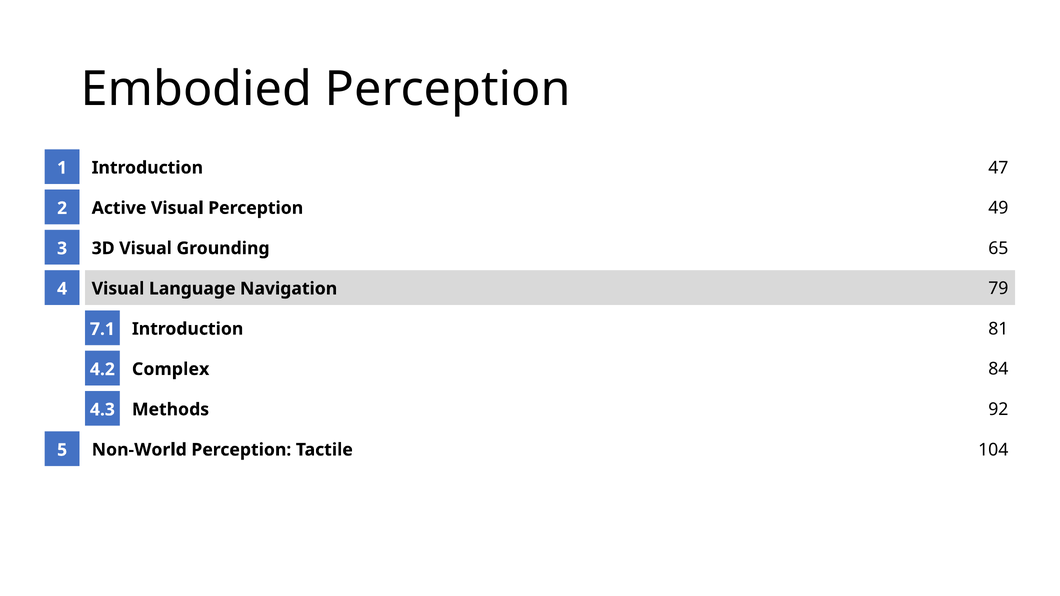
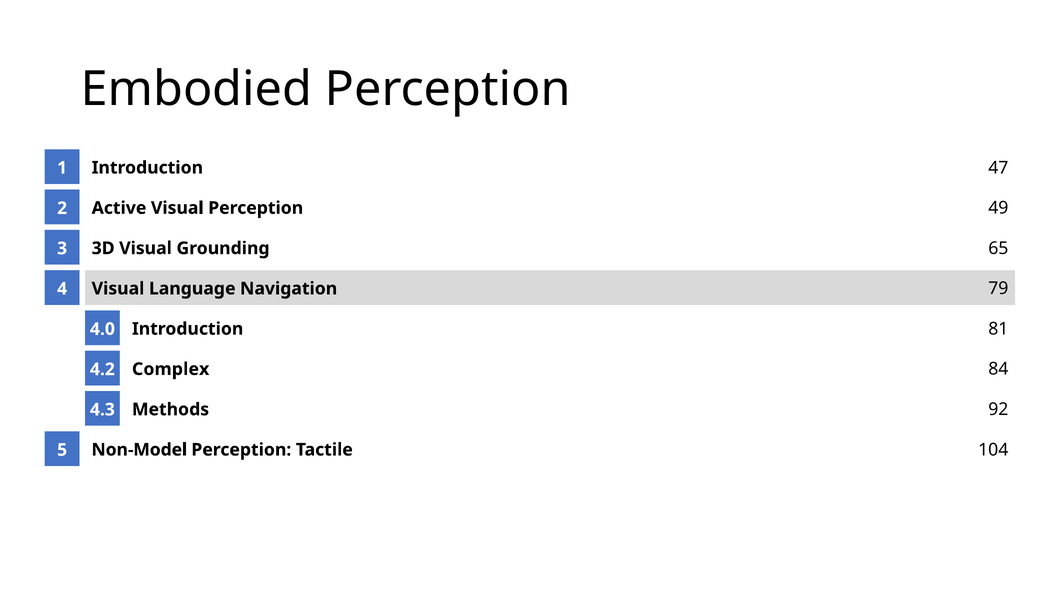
7.1: 7.1 -> 4.0 (102, 329)
Non-World: Non-World -> Non-Model (139, 450)
